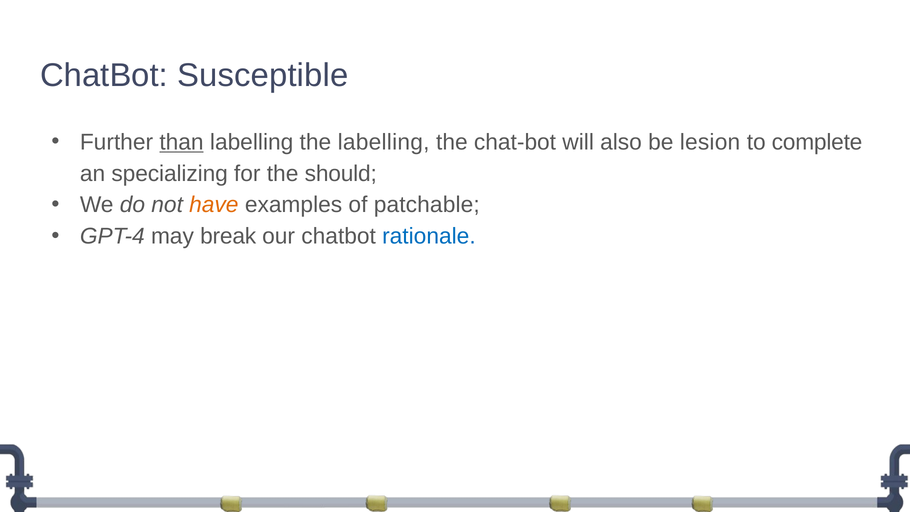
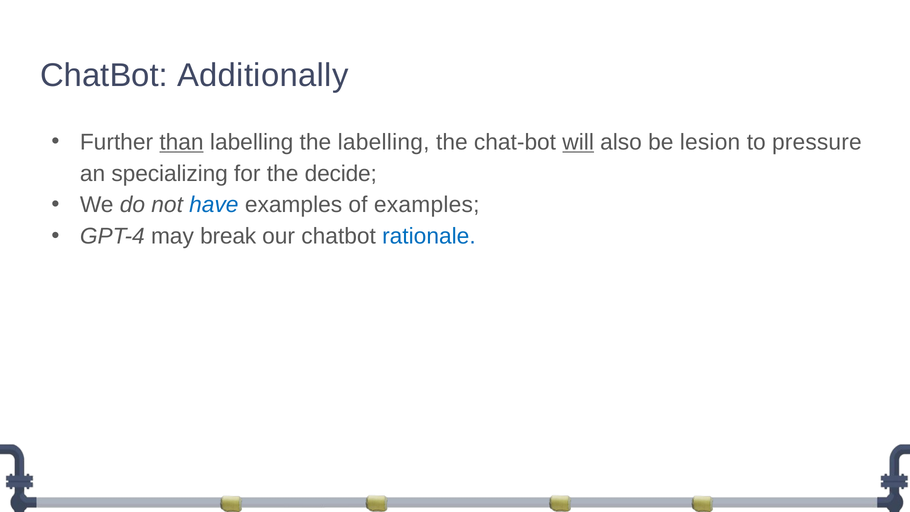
Susceptible: Susceptible -> Additionally (263, 75)
will underline: none -> present (578, 142)
complete: complete -> pressure (817, 142)
should: should -> decide (341, 174)
have colour: orange -> blue (214, 205)
of patchable: patchable -> examples (427, 205)
